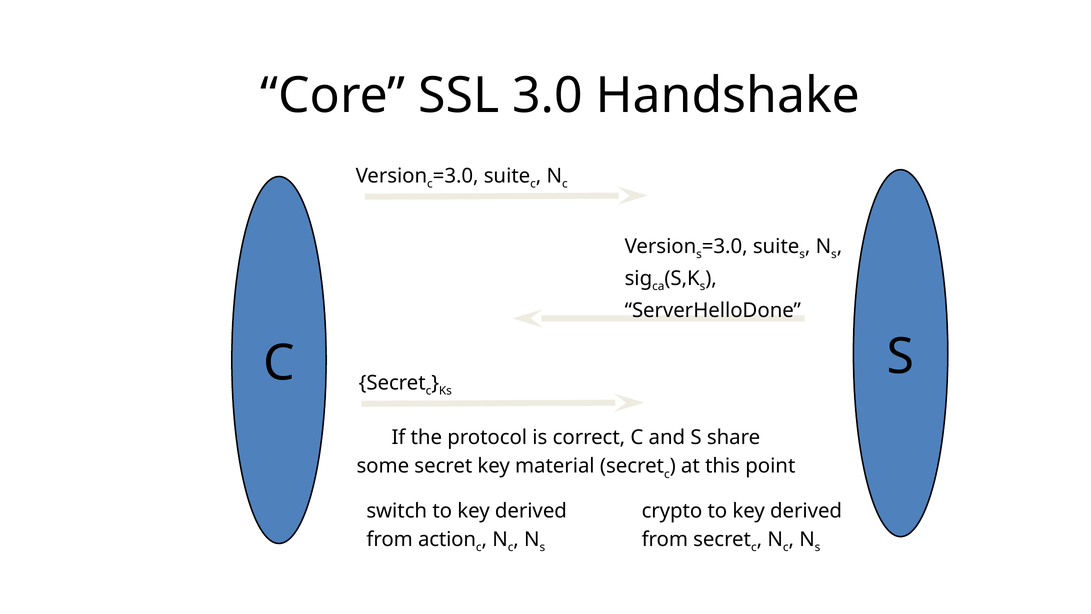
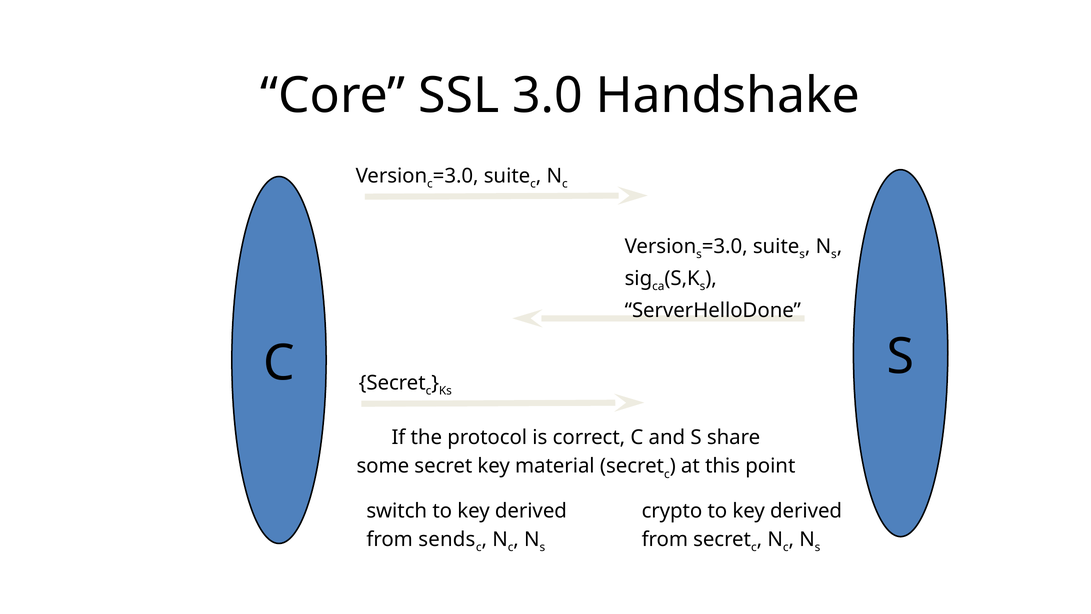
action: action -> sends (447, 539)
